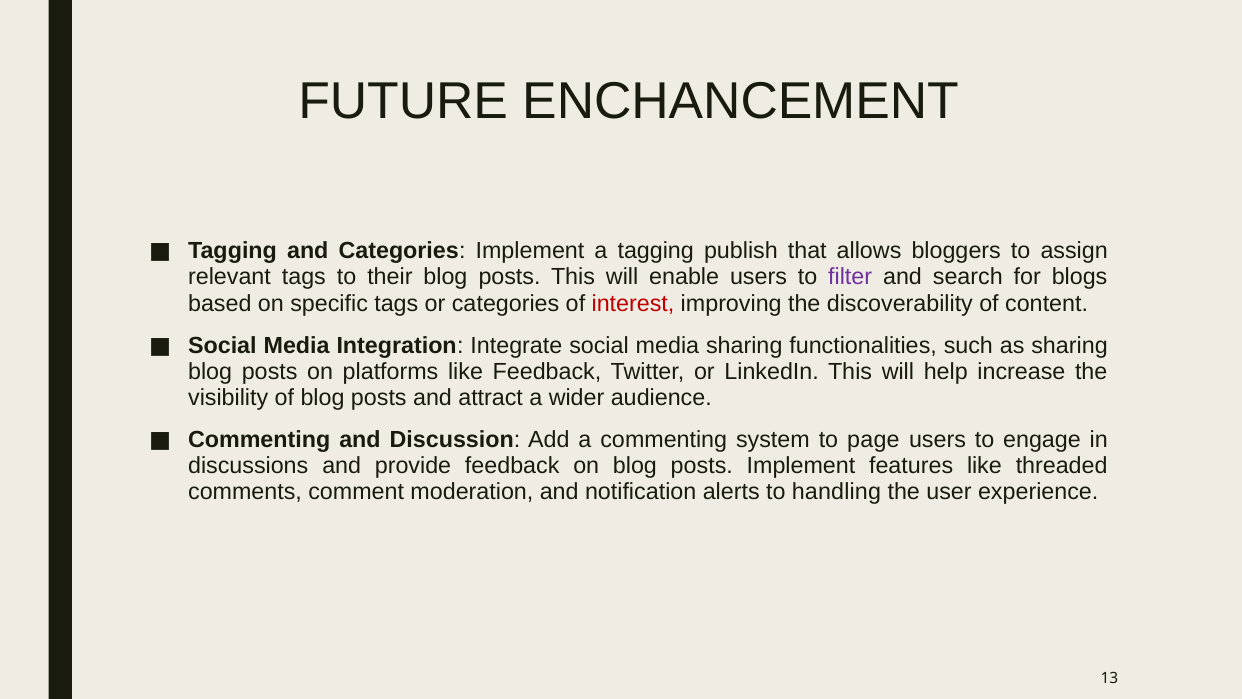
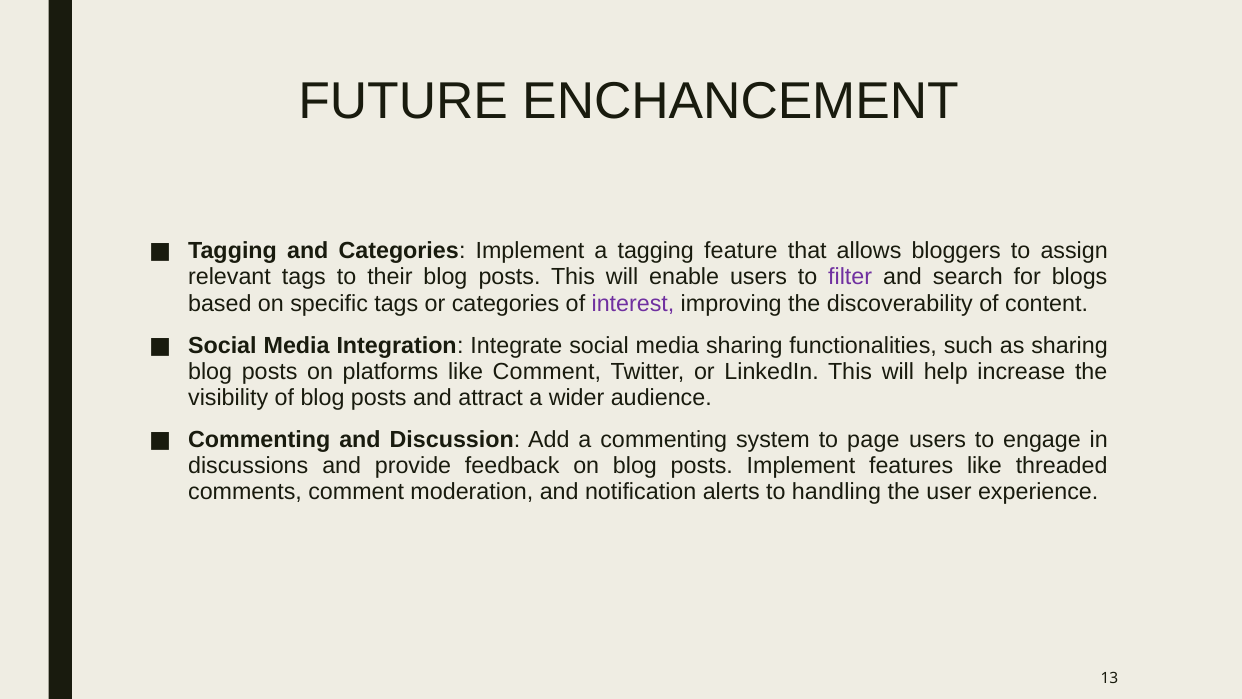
publish: publish -> feature (741, 251)
interest colour: red -> purple (633, 303)
like Feedback: Feedback -> Comment (547, 371)
